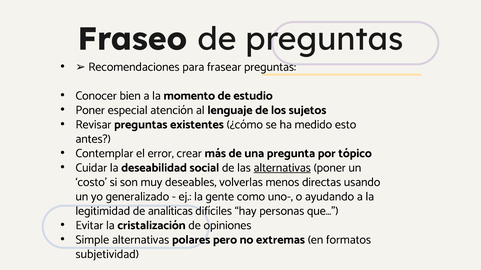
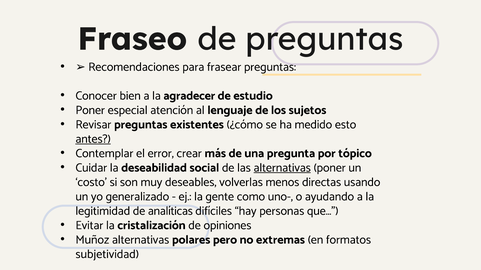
momento: momento -> agradecer (189, 96)
antes underline: none -> present (93, 139)
Simple: Simple -> Muñoz (92, 240)
